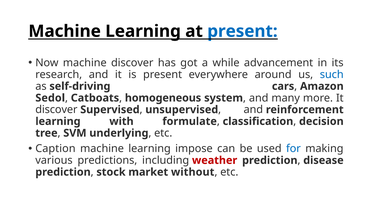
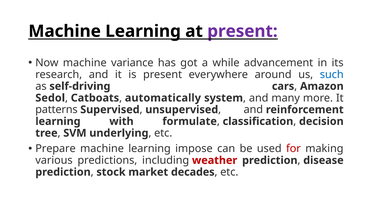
present colour: blue -> purple (242, 31)
machine discover: discover -> variance (132, 63)
homogeneous: homogeneous -> automatically (163, 98)
discover: discover -> patterns (56, 110)
Caption: Caption -> Prepare (56, 149)
for colour: blue -> red (293, 149)
without: without -> decades (193, 172)
